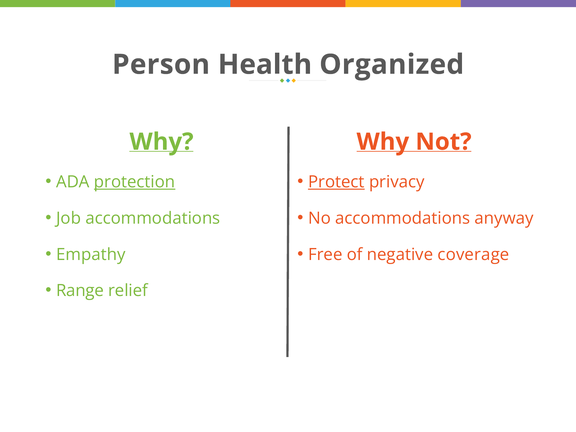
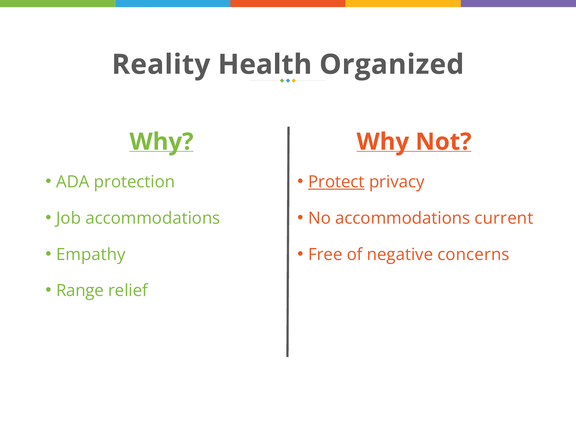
Person: Person -> Reality (161, 65)
protection underline: present -> none (135, 182)
anyway: anyway -> current (504, 218)
coverage: coverage -> concerns (473, 254)
